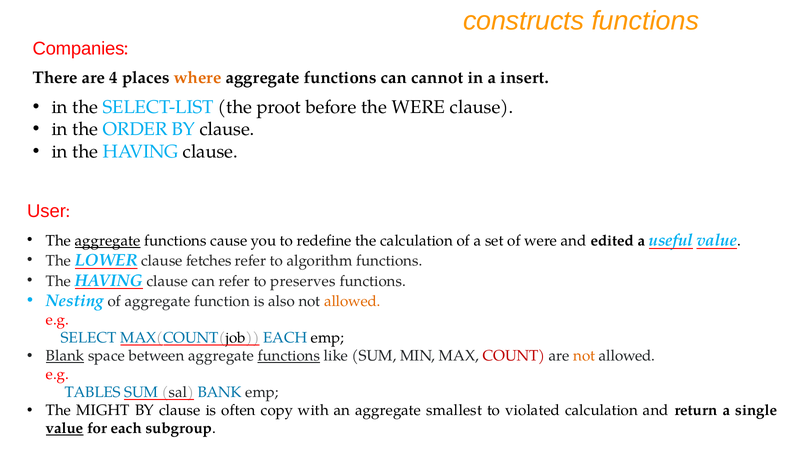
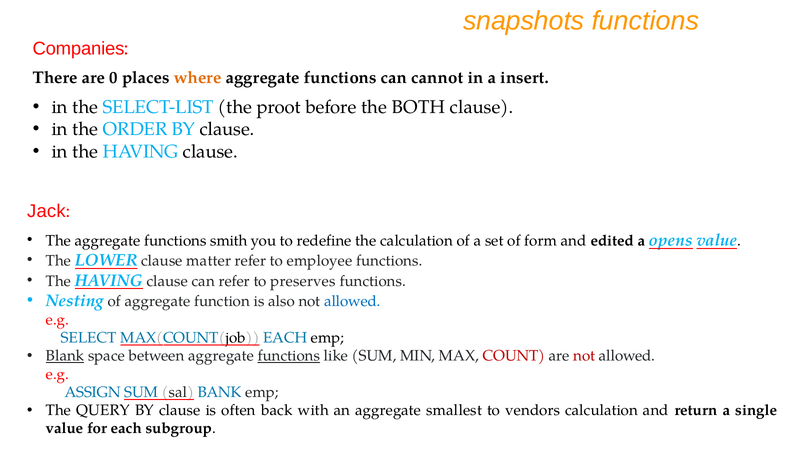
constructs: constructs -> snapshots (524, 21)
4: 4 -> 0 (114, 78)
the WERE: WERE -> BOTH (418, 107)
User: User -> Jack (46, 211)
aggregate underline: present -> none (108, 241)
cause: cause -> smith (229, 241)
of were: were -> form (541, 241)
useful: useful -> opens (671, 240)
fetches: fetches -> matter (209, 261)
algorithm: algorithm -> employee (320, 261)
allowed colour: orange -> blue (352, 302)
not colour: orange -> red (584, 356)
TABLES: TABLES -> ASSIGN (93, 393)
MIGHT: MIGHT -> QUERY (103, 411)
copy: copy -> back (277, 411)
violated: violated -> vendors (533, 411)
value underline: present -> none (65, 429)
